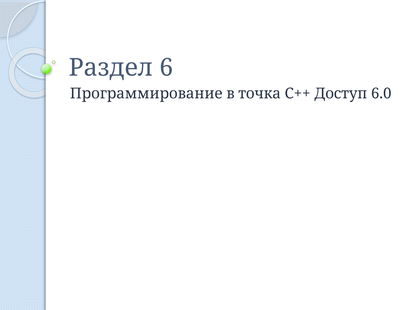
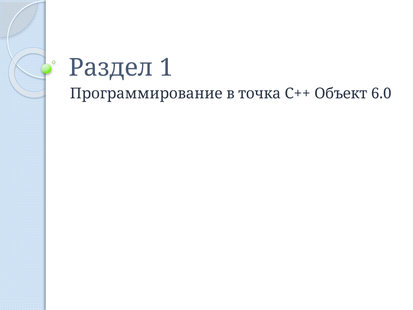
6: 6 -> 1 (166, 68)
Доступ: Доступ -> Объект (341, 94)
